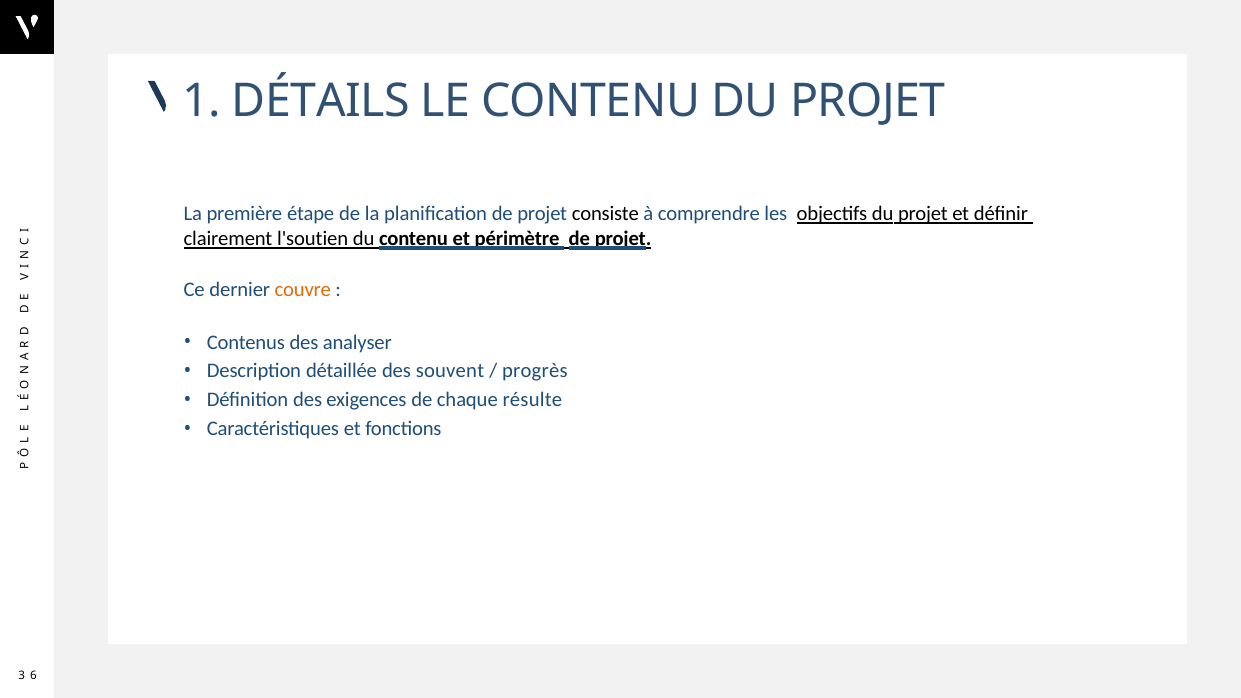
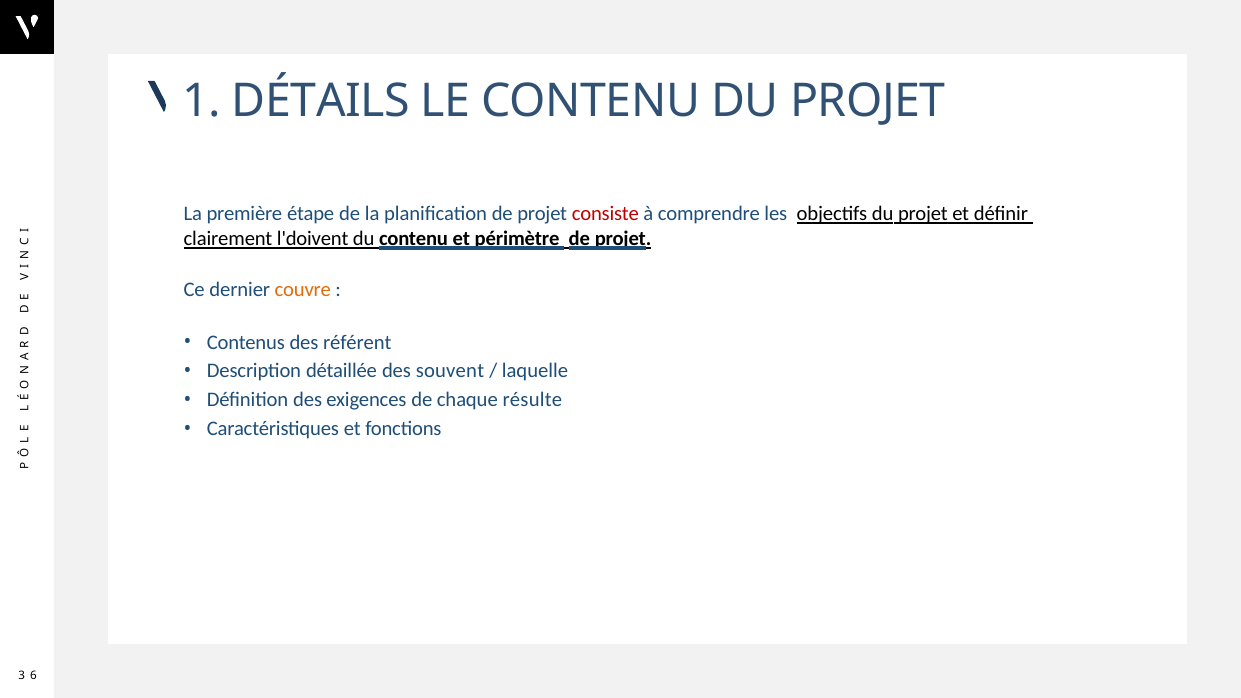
consiste colour: black -> red (605, 214)
l'soutien: l'soutien -> l'doivent (313, 239)
analyser: analyser -> référent (357, 342)
progrès: progrès -> laquelle (535, 371)
